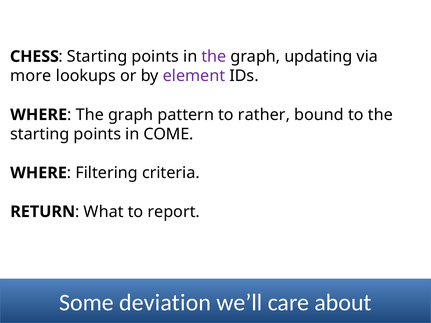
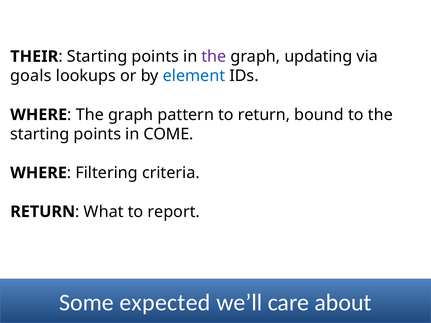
CHESS: CHESS -> THEIR (34, 57)
more: more -> goals (31, 76)
element colour: purple -> blue (194, 76)
to rather: rather -> return (264, 115)
deviation: deviation -> expected (165, 303)
